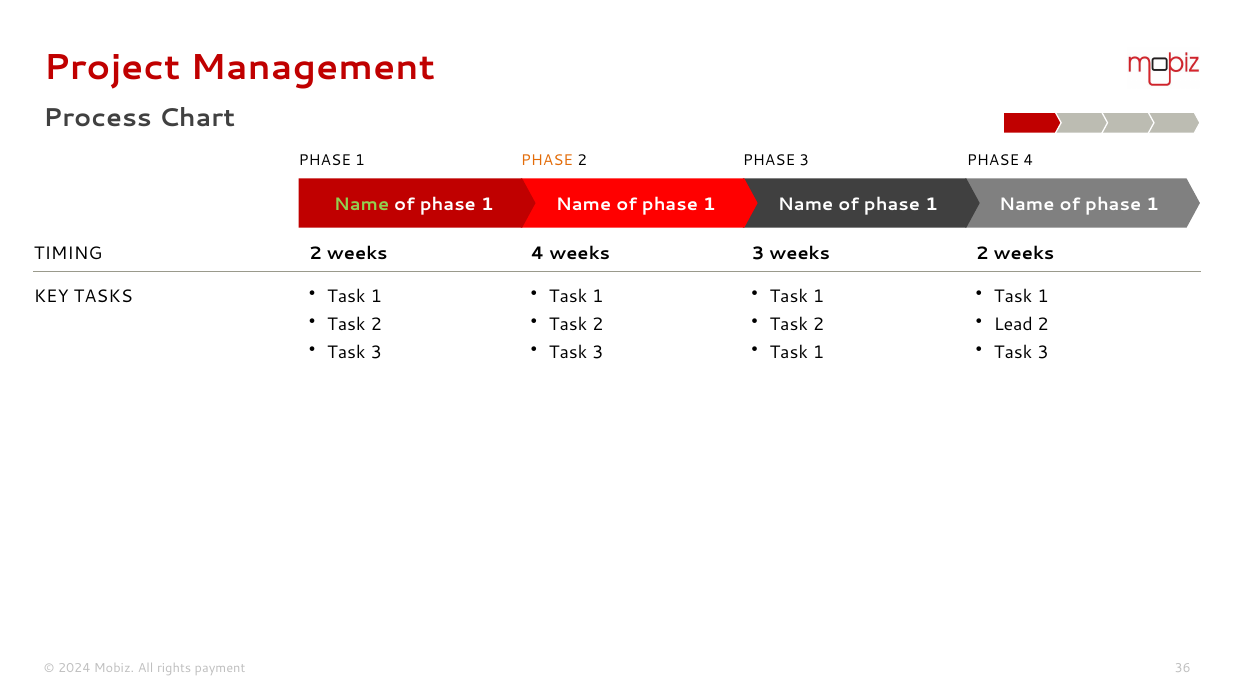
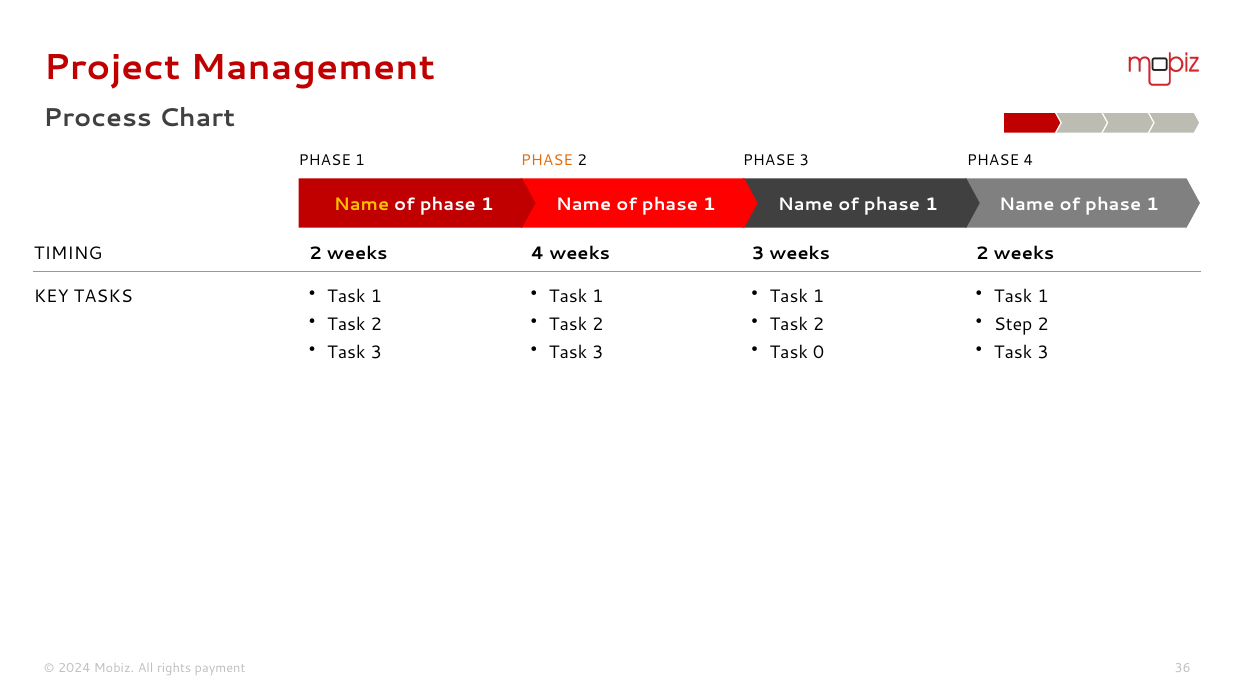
Name colour: light green -> yellow (361, 204)
Lead: Lead -> Step (1013, 324)
1: 1 -> 0 (819, 352)
